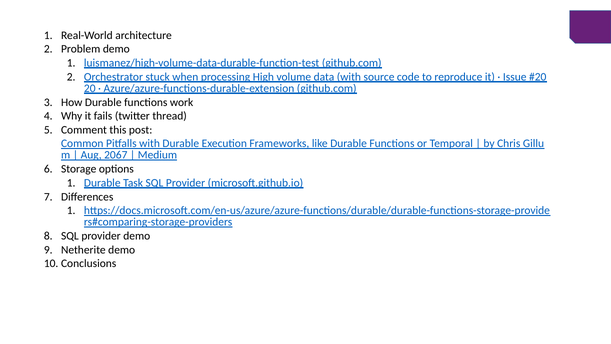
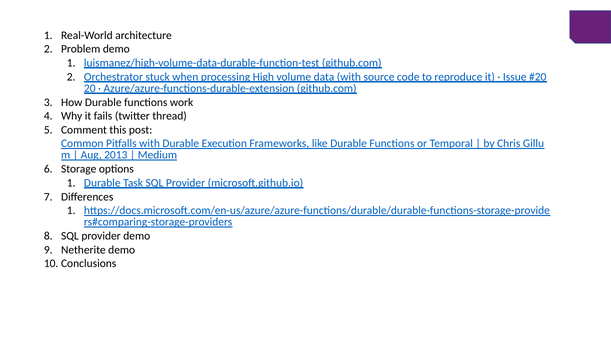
2067: 2067 -> 2013 (116, 155)
